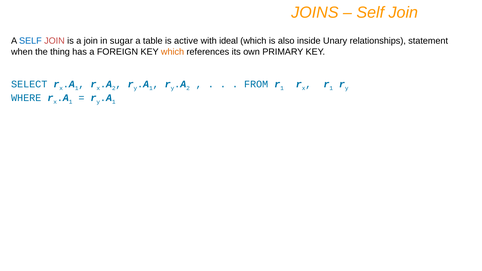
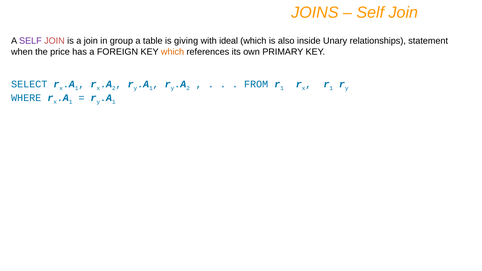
SELF colour: blue -> purple (30, 41)
sugar: sugar -> group (121, 41)
active: active -> giving (186, 41)
thing: thing -> price (60, 52)
